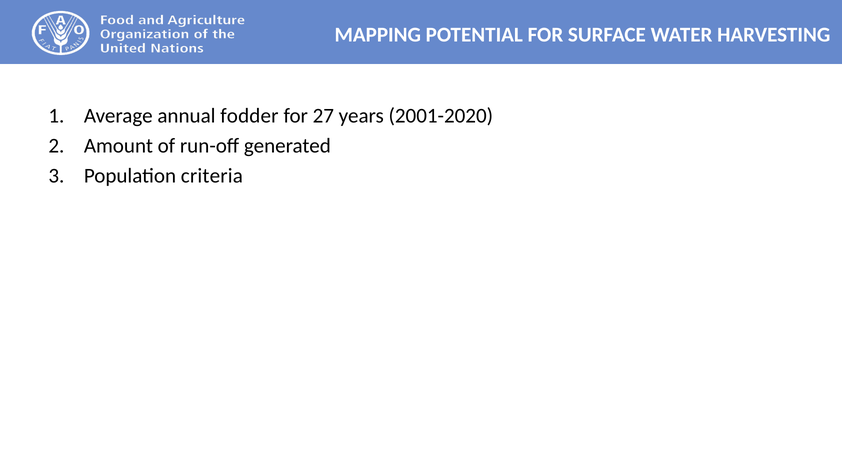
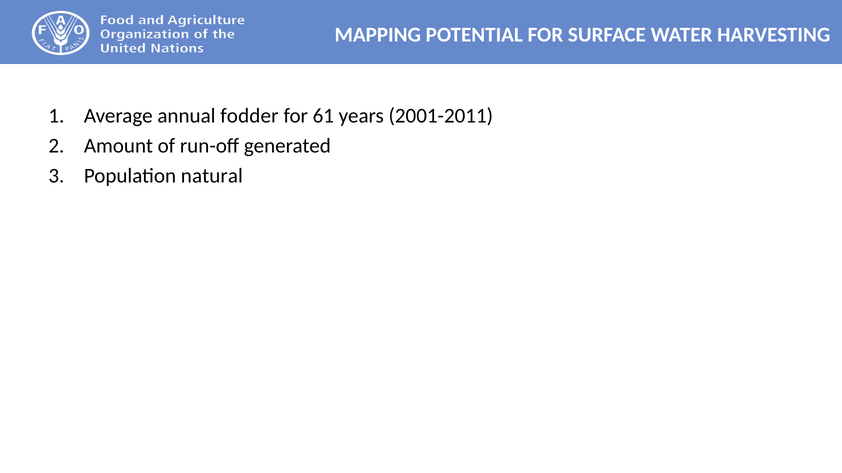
27: 27 -> 61 (323, 116)
2001-2020: 2001-2020 -> 2001-2011 (441, 116)
criteria: criteria -> natural (212, 176)
